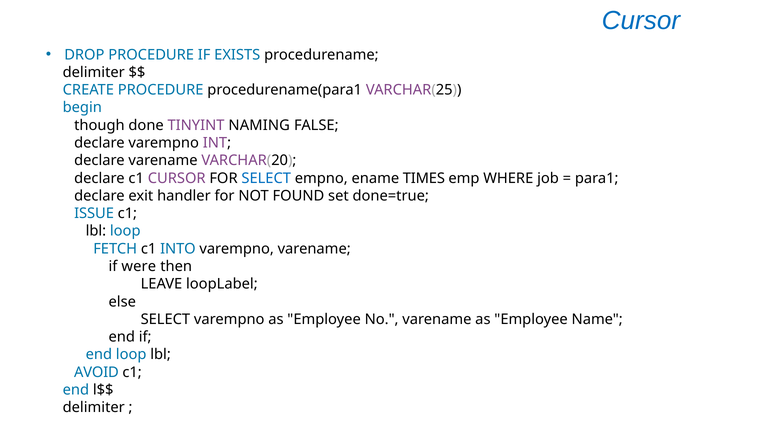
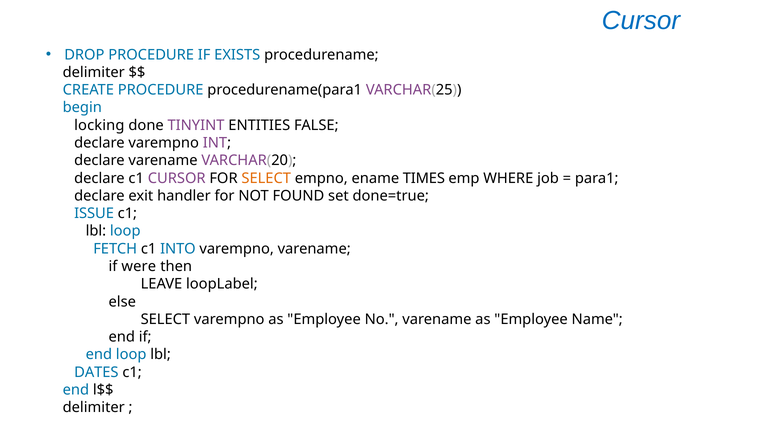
though: though -> locking (99, 125)
NAMING: NAMING -> ENTITIES (259, 125)
SELECT colour: blue -> orange (266, 178)
AVOID: AVOID -> DATES (96, 372)
